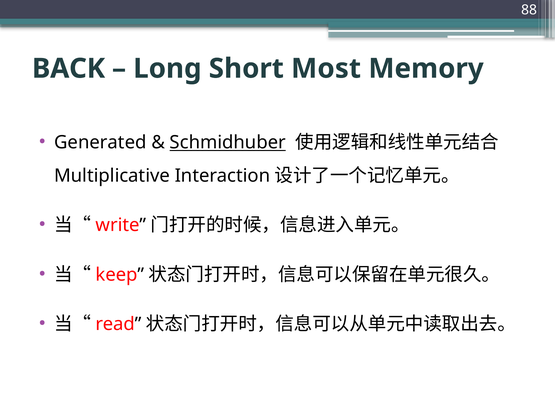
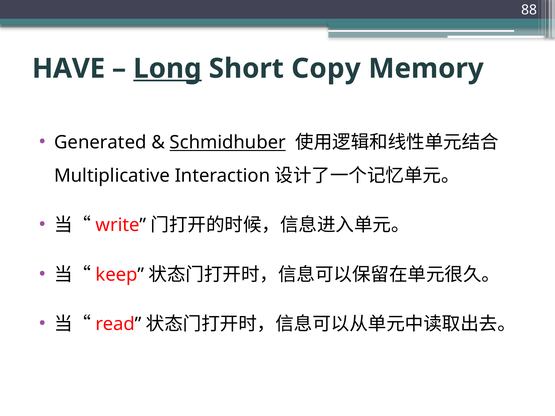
BACK: BACK -> HAVE (69, 69)
Long underline: none -> present (167, 69)
Most: Most -> Copy (326, 69)
